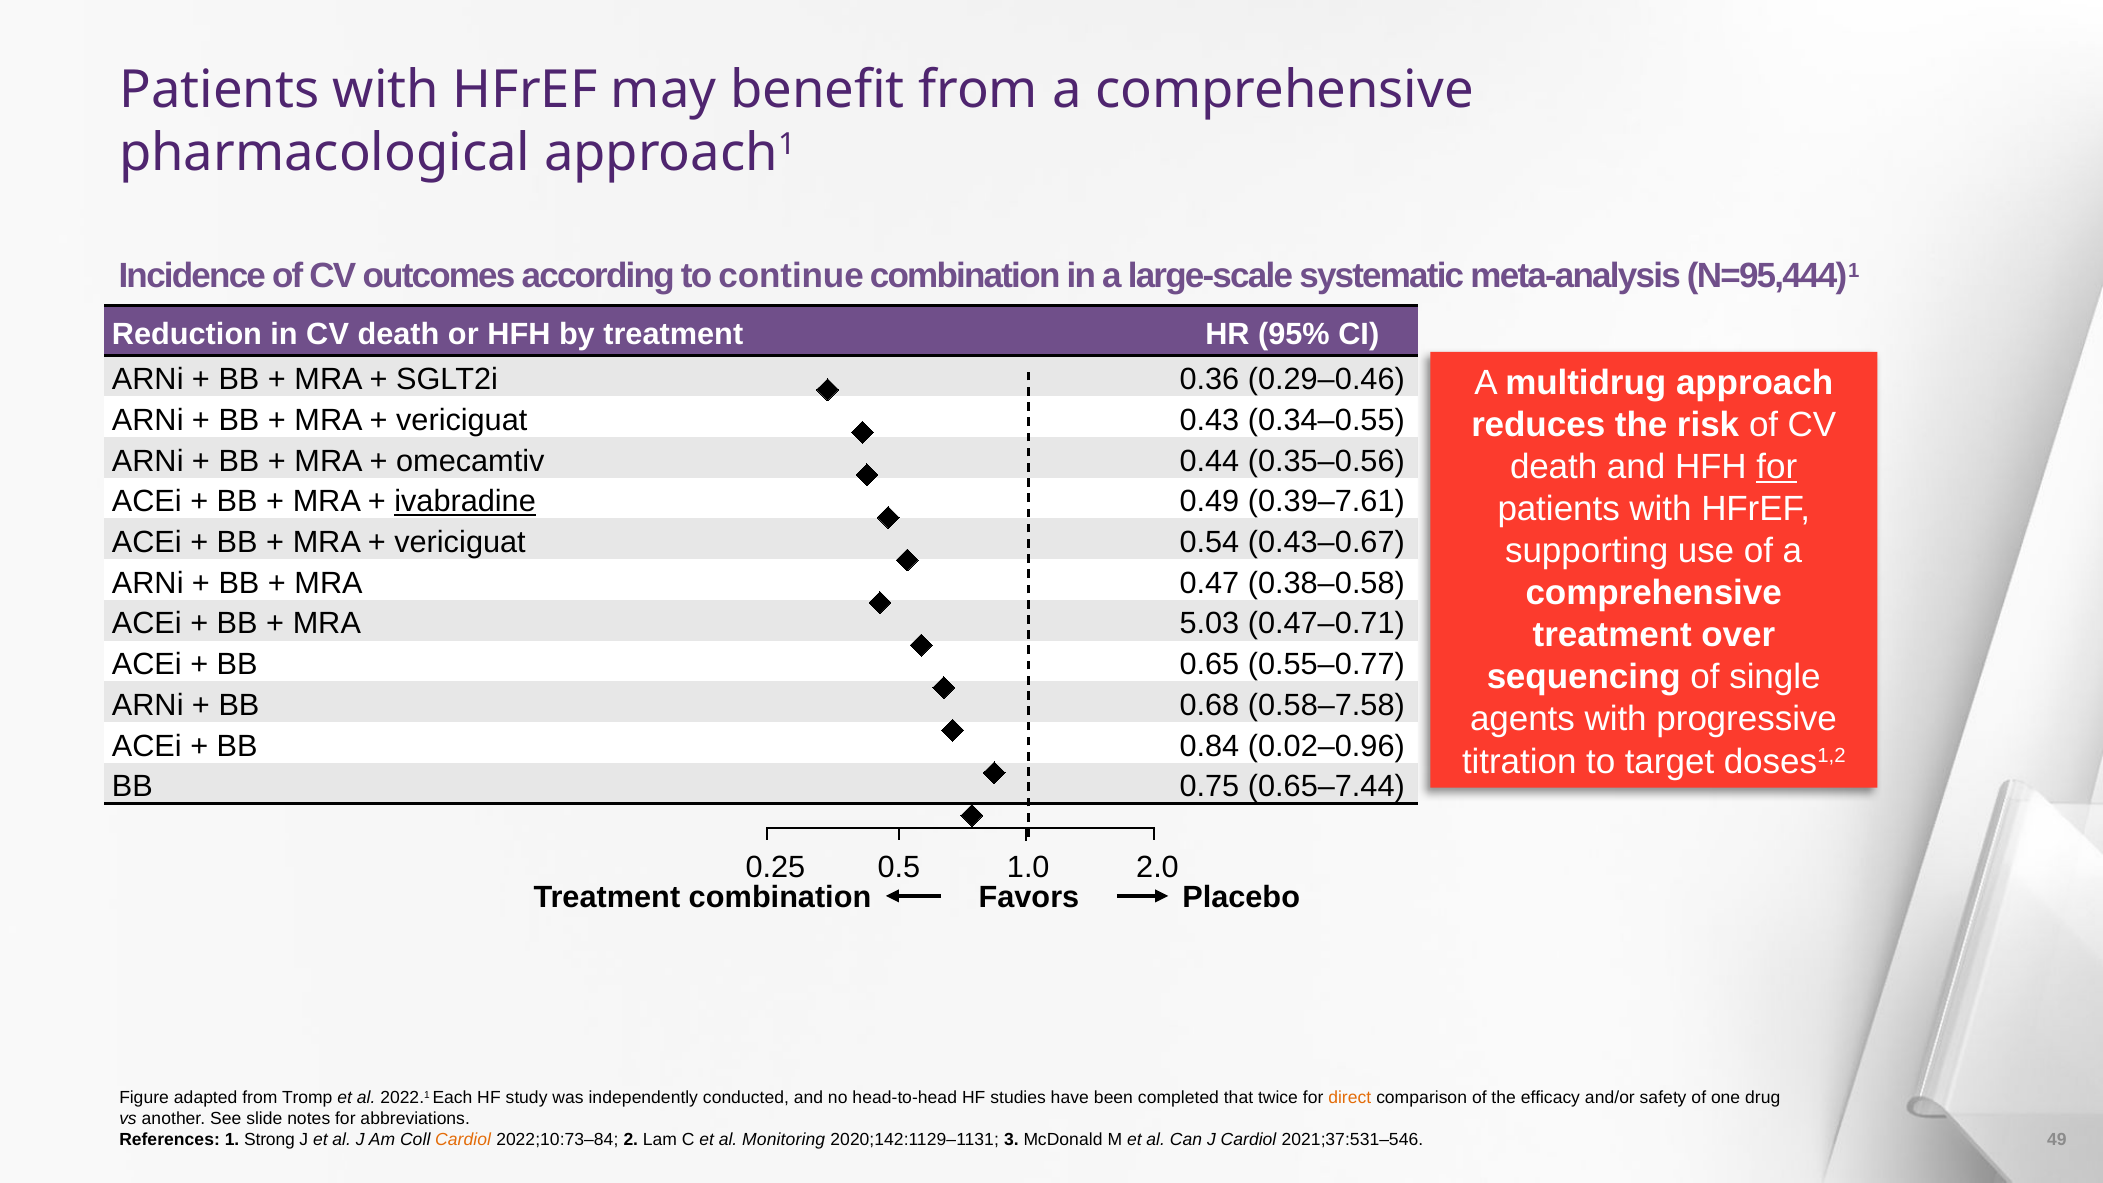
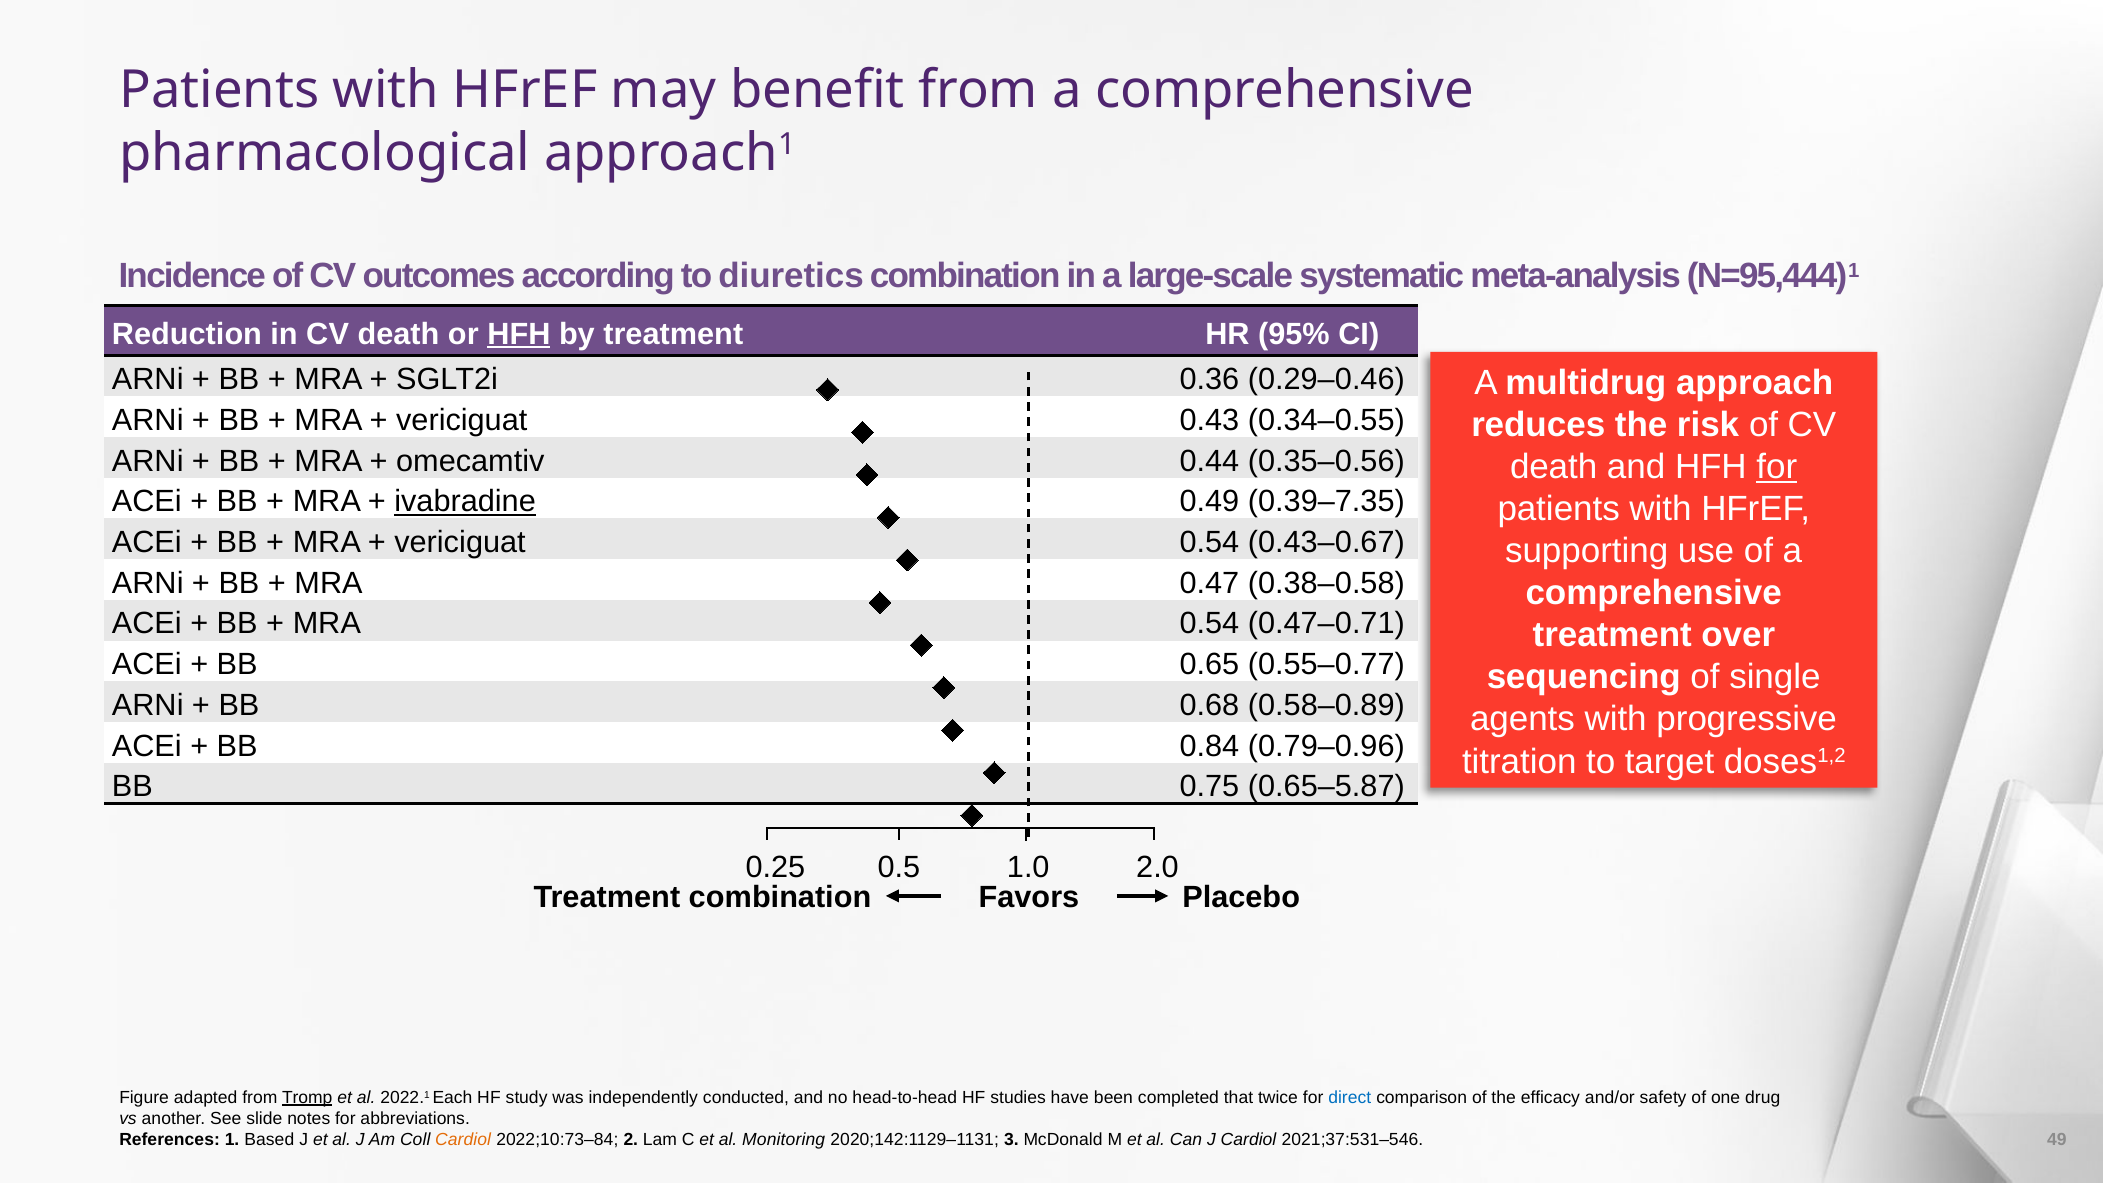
continue: continue -> diuretics (791, 276)
HFH underline: none -> present (519, 334)
0.39–7.61: 0.39–7.61 -> 0.39–7.35 (1326, 502)
MRA 5.03: 5.03 -> 0.54 (1209, 624)
0.58–7.58: 0.58–7.58 -> 0.58–0.89 (1326, 705)
0.02–0.96: 0.02–0.96 -> 0.79–0.96 (1326, 746)
0.65–7.44: 0.65–7.44 -> 0.65–5.87 (1326, 787)
Tromp underline: none -> present (307, 1097)
direct colour: orange -> blue (1350, 1097)
Strong: Strong -> Based (269, 1139)
